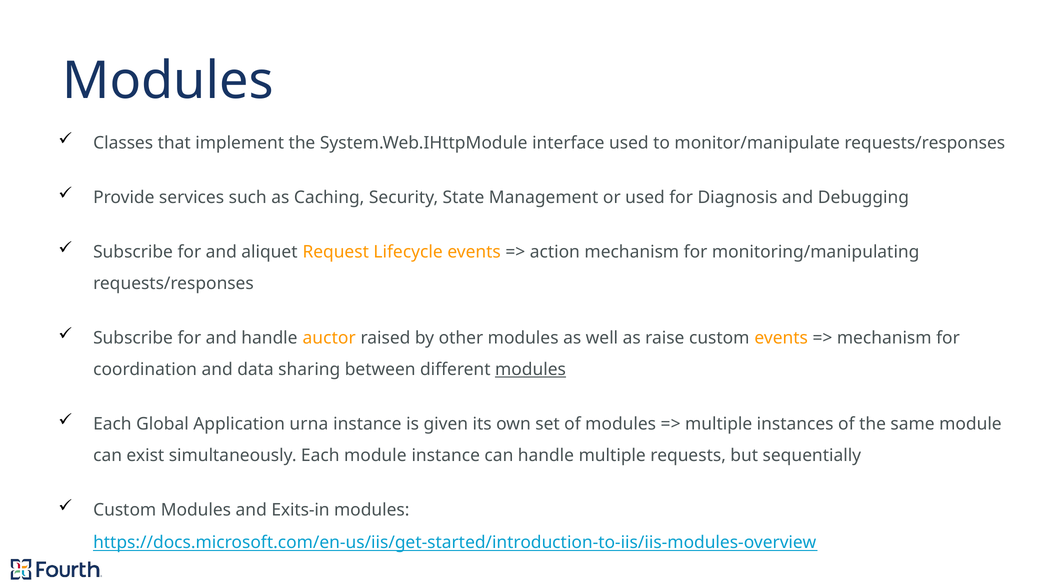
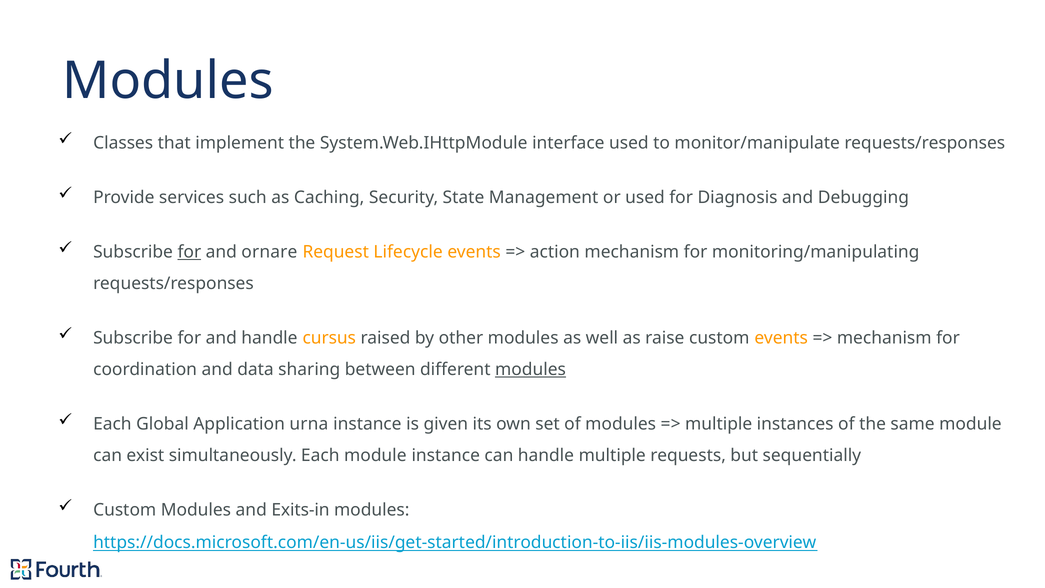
for underline: none -> present (189, 252)
aliquet: aliquet -> ornare (269, 252)
auctor: auctor -> cursus (329, 338)
